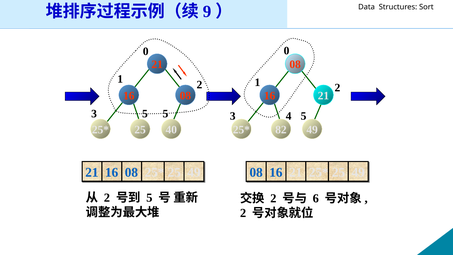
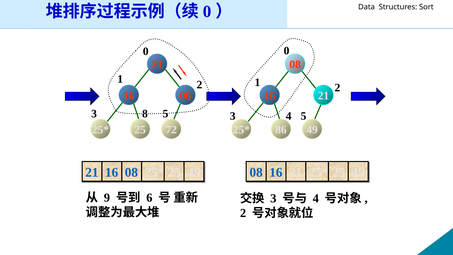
9: 9 -> 0 (207, 12)
5: 5 -> 8 (145, 114)
40: 40 -> 72 (171, 130)
82: 82 -> 86 (281, 130)
2: 2 -> 9 (107, 198)
5: 5 -> 6 (149, 198)
2: 2 -> 3 (273, 198)
6: 6 -> 4 (316, 198)
